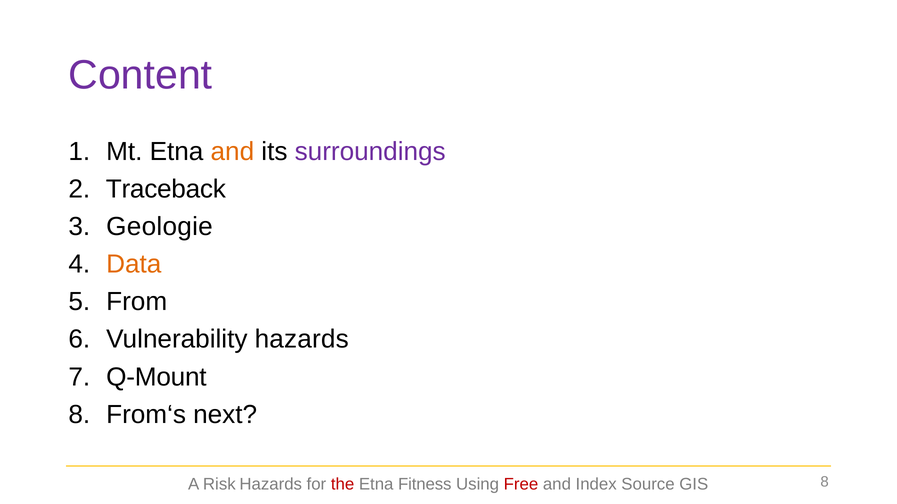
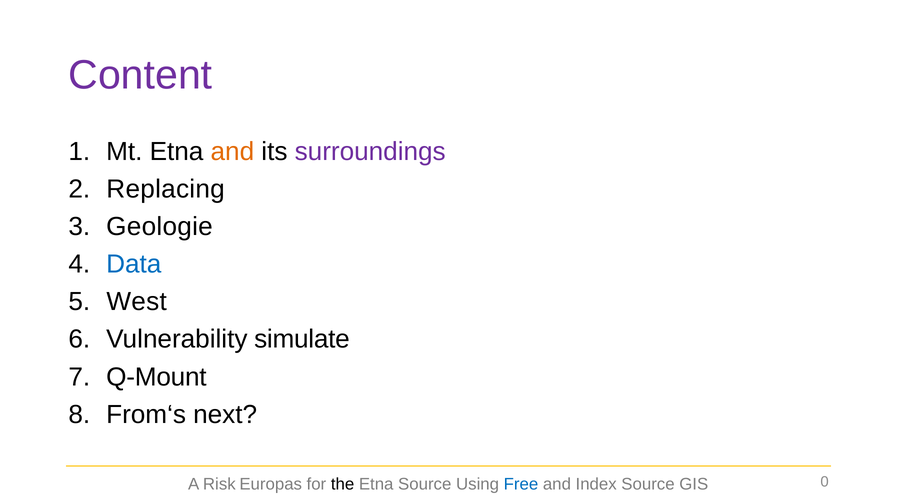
Traceback: Traceback -> Replacing (166, 189)
Data colour: orange -> blue (134, 264)
From: From -> West (137, 302)
Vulnerability hazards: hazards -> simulate (302, 340)
Risk Hazards: Hazards -> Europas (271, 485)
the colour: red -> black (343, 485)
Etna Fitness: Fitness -> Source (425, 485)
Free colour: red -> blue (521, 485)
GIS 8: 8 -> 0 (825, 482)
